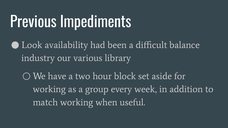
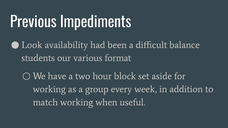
industry: industry -> students (38, 58)
library: library -> format (118, 58)
